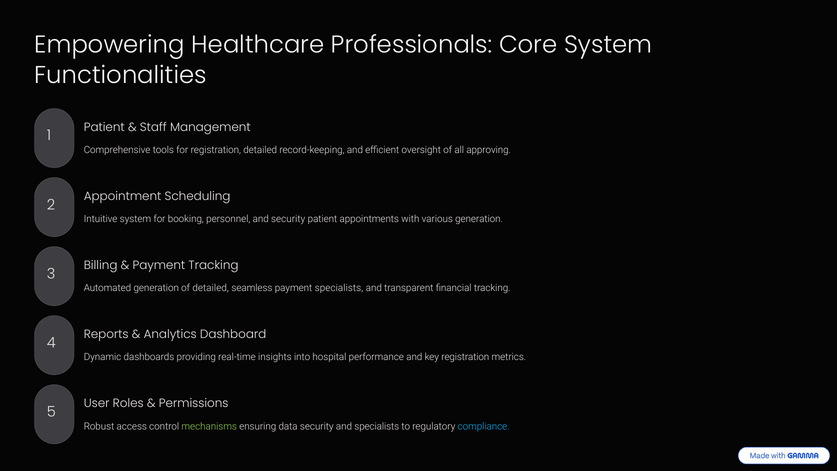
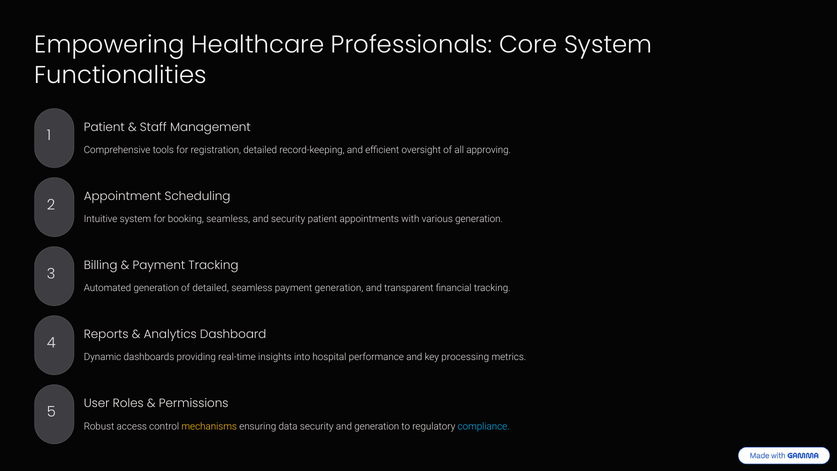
booking personnel: personnel -> seamless (228, 219)
payment specialists: specialists -> generation (339, 288)
key registration: registration -> processing (465, 357)
mechanisms colour: light green -> yellow (209, 426)
and specialists: specialists -> generation (377, 426)
